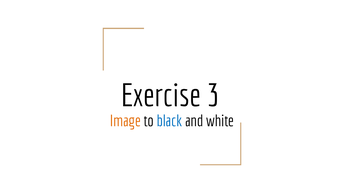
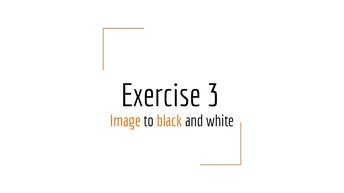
black colour: blue -> orange (169, 121)
